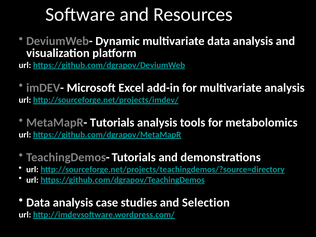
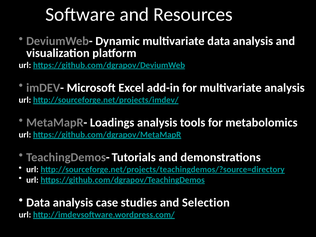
MetaMapR- Tutorials: Tutorials -> Loadings (112, 123)
